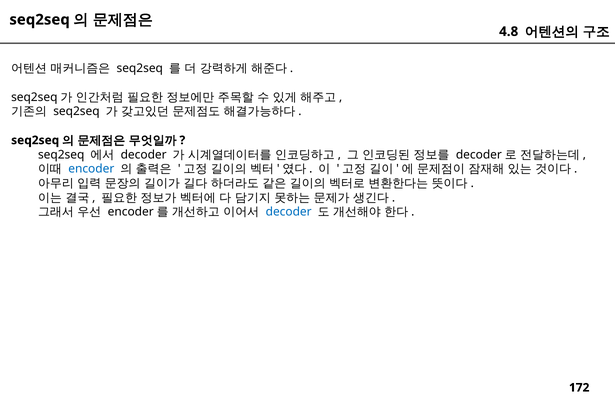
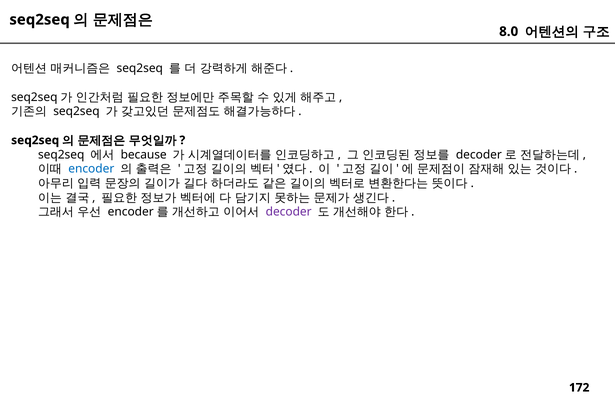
4.8: 4.8 -> 8.0 (509, 32)
decoder: decoder -> because (144, 155)
decoder colour: blue -> purple (289, 212)
